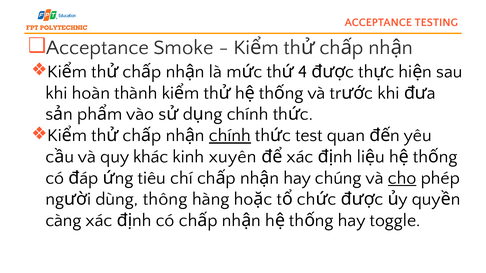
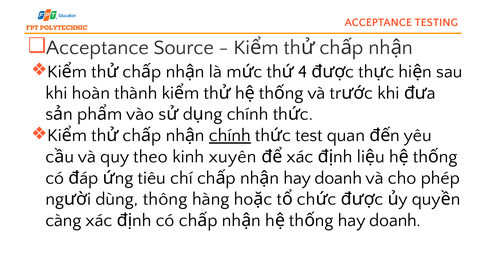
Smoke: Smoke -> Source (184, 48)
khác: khác -> theo (151, 157)
chúng: chúng -> doanh (338, 178)
cho underline: present -> none (402, 178)
toggle: toggle -> doanh (395, 221)
